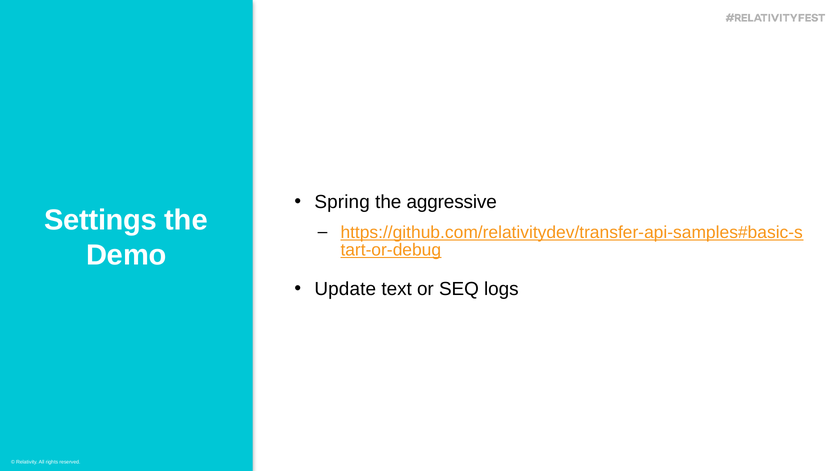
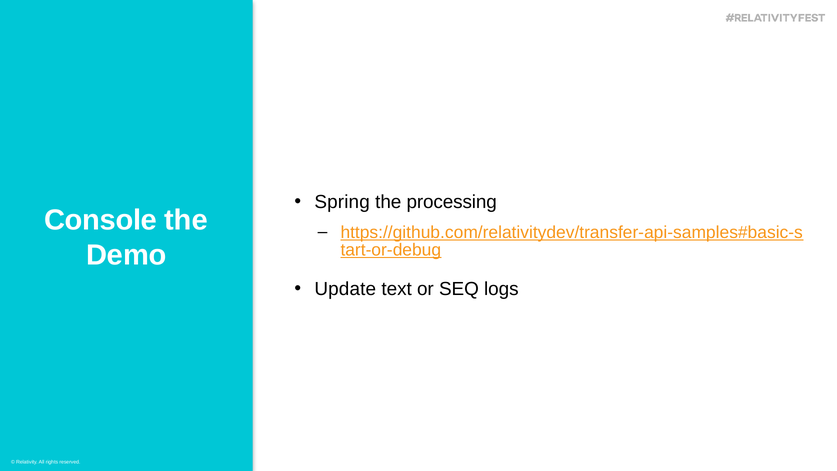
aggressive: aggressive -> processing (452, 202)
Settings: Settings -> Console (101, 220)
